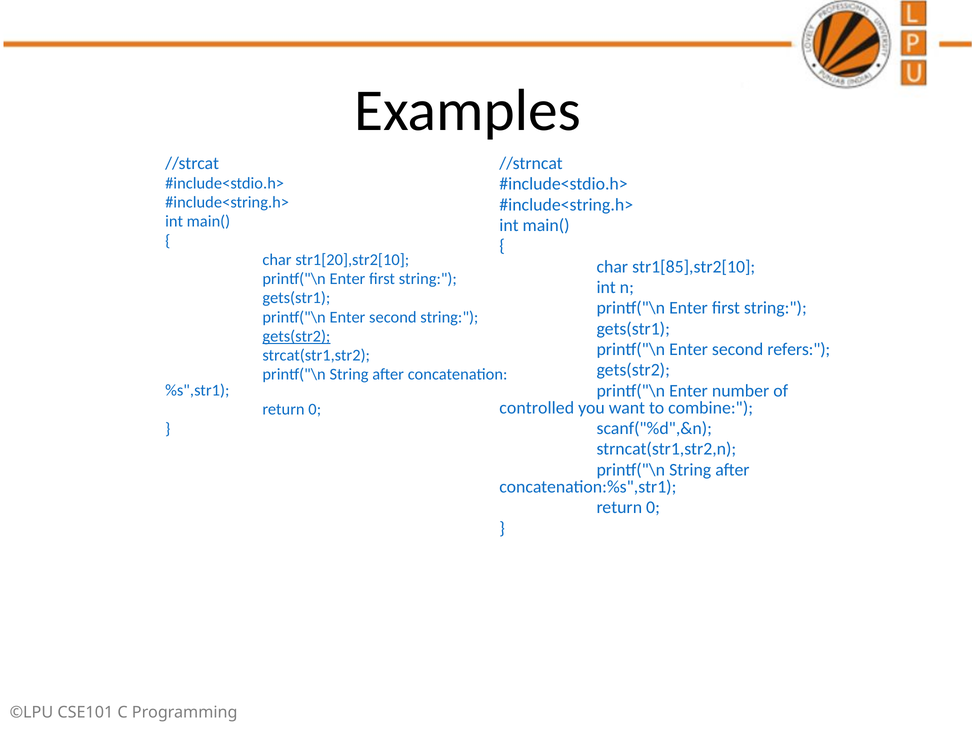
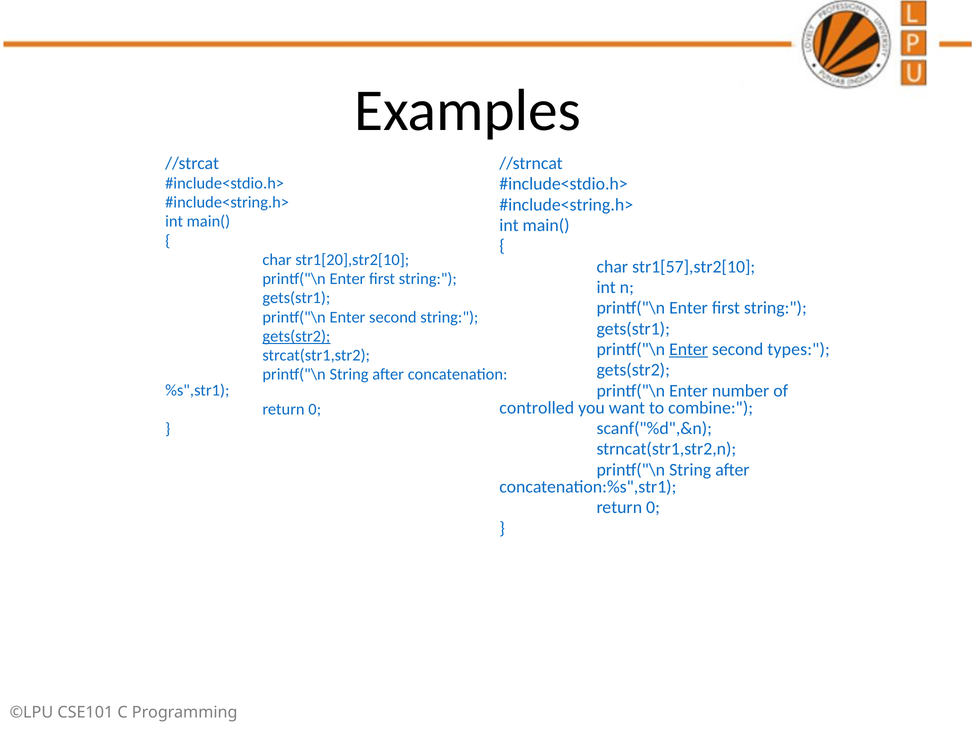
str1[85],str2[10: str1[85],str2[10 -> str1[57],str2[10 (694, 267)
Enter underline: none -> present (689, 349)
refers: refers -> types (799, 349)
